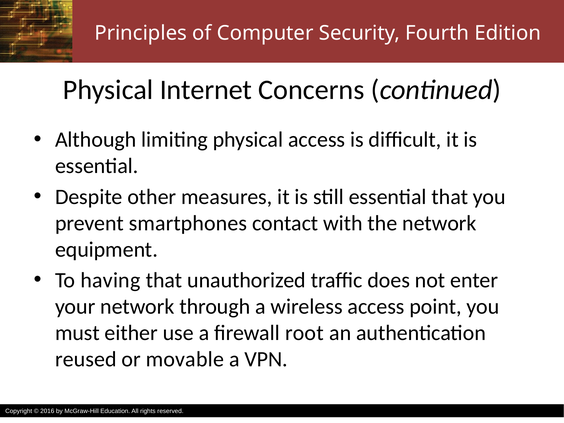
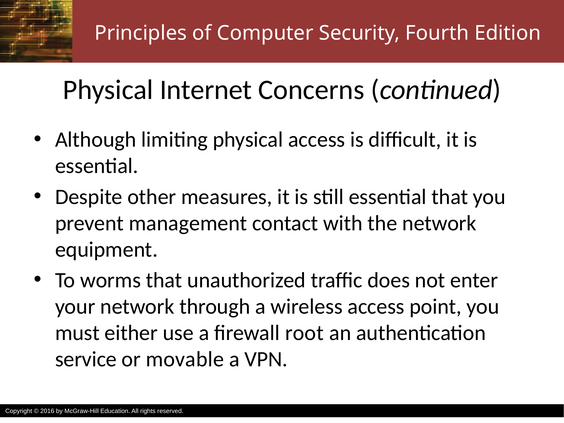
smartphones: smartphones -> management (188, 223)
having: having -> worms (111, 280)
reused: reused -> service (86, 359)
